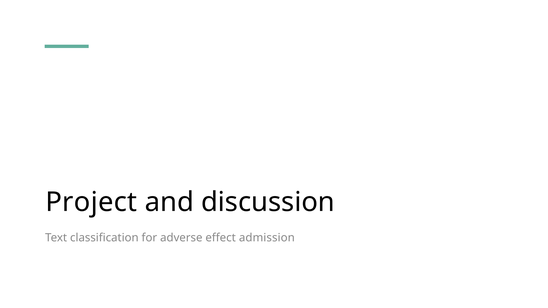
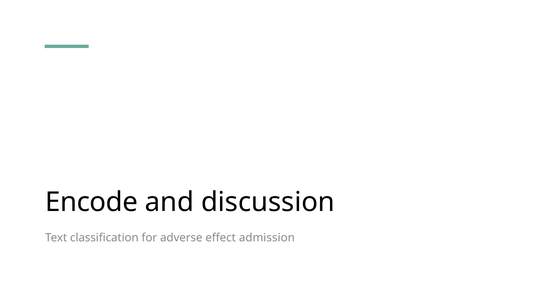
Project: Project -> Encode (92, 202)
